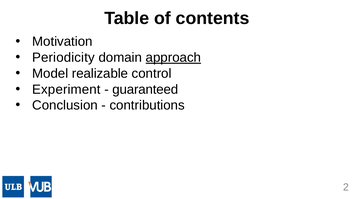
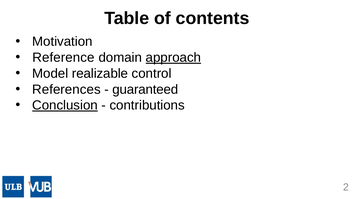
Periodicity: Periodicity -> Reference (63, 58)
Experiment: Experiment -> References (66, 89)
Conclusion underline: none -> present (65, 105)
